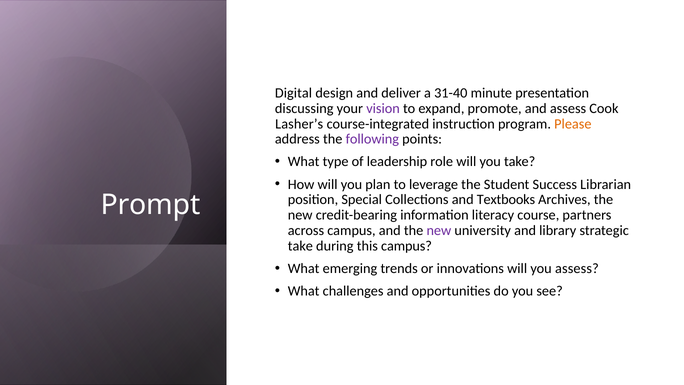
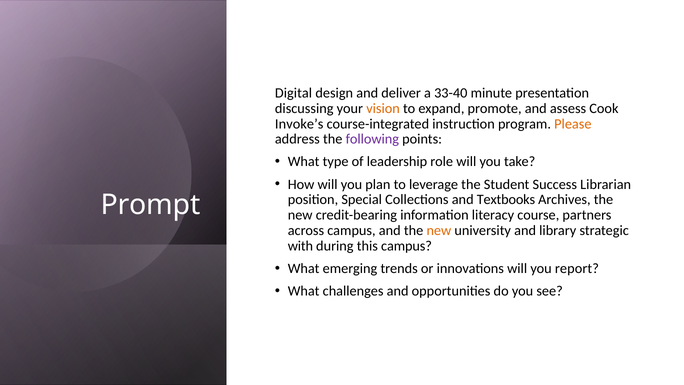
31-40: 31-40 -> 33-40 (451, 93)
vision colour: purple -> orange (383, 108)
Lasher’s: Lasher’s -> Invoke’s (299, 124)
new colour: purple -> orange (439, 230)
take: take -> with (300, 246)
you assess: assess -> report (577, 268)
